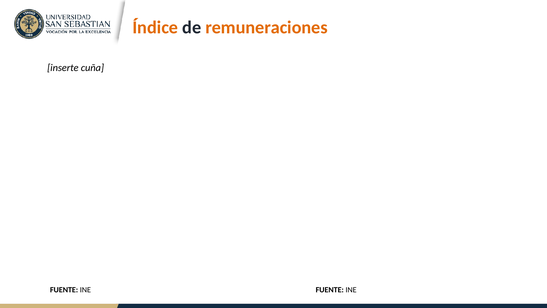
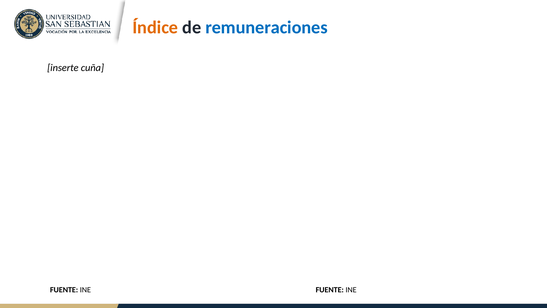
remuneraciones colour: orange -> blue (267, 27)
